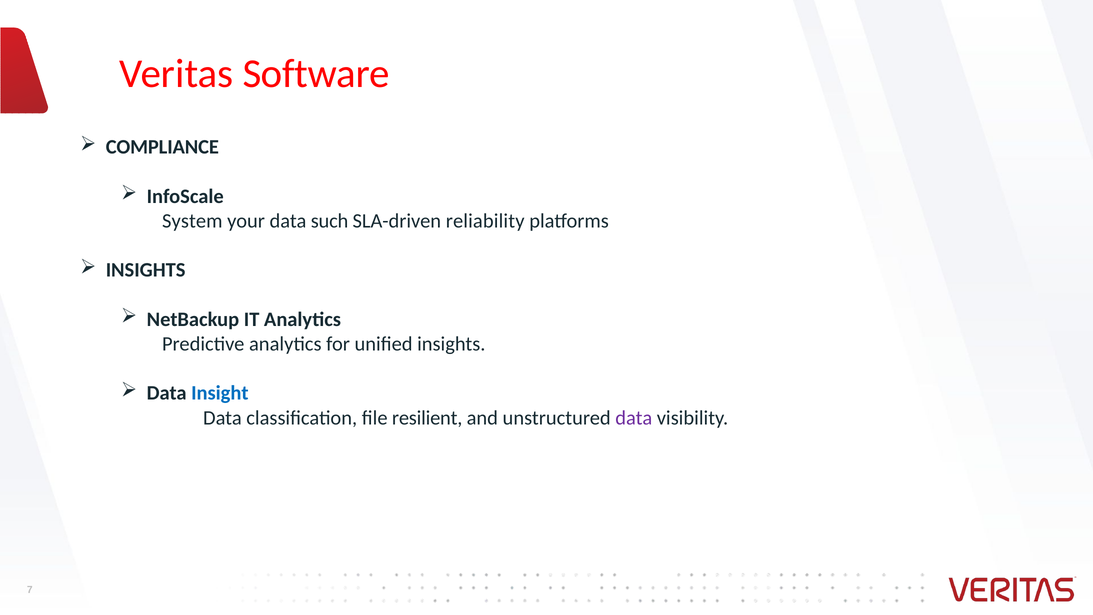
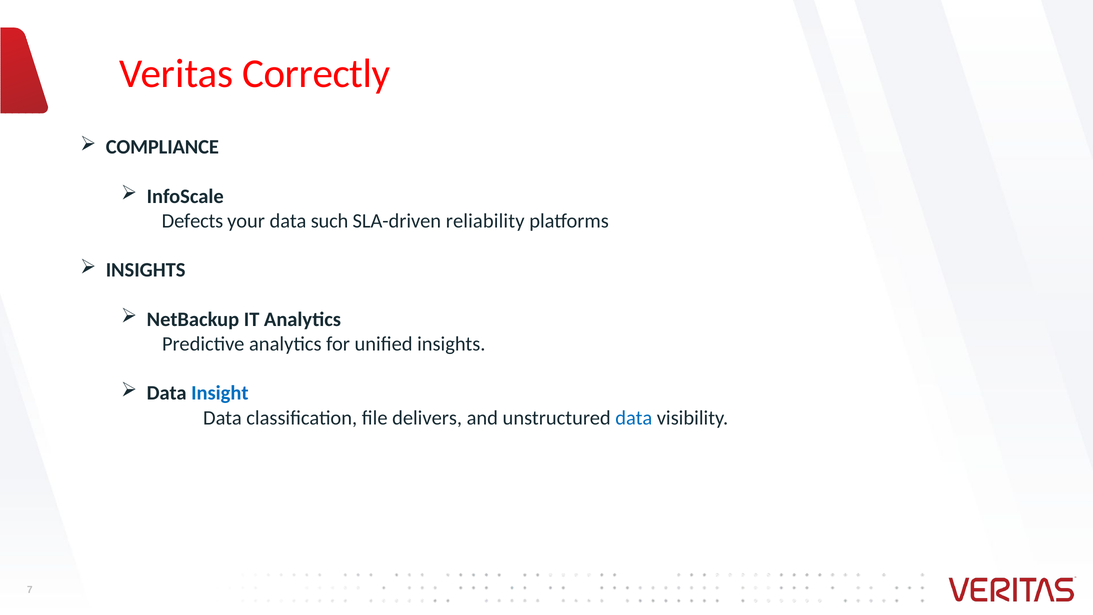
Software: Software -> Correctly (316, 73)
System: System -> Defects (192, 221)
resilient: resilient -> delivers (427, 418)
data colour: purple -> blue (634, 418)
